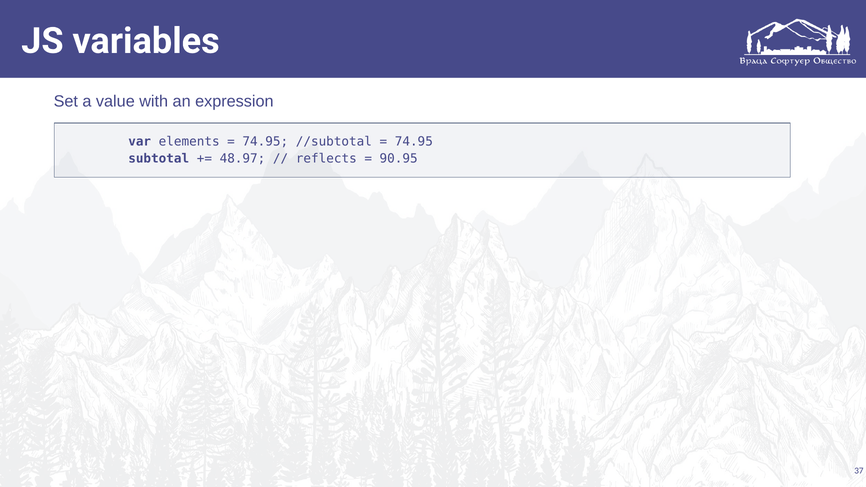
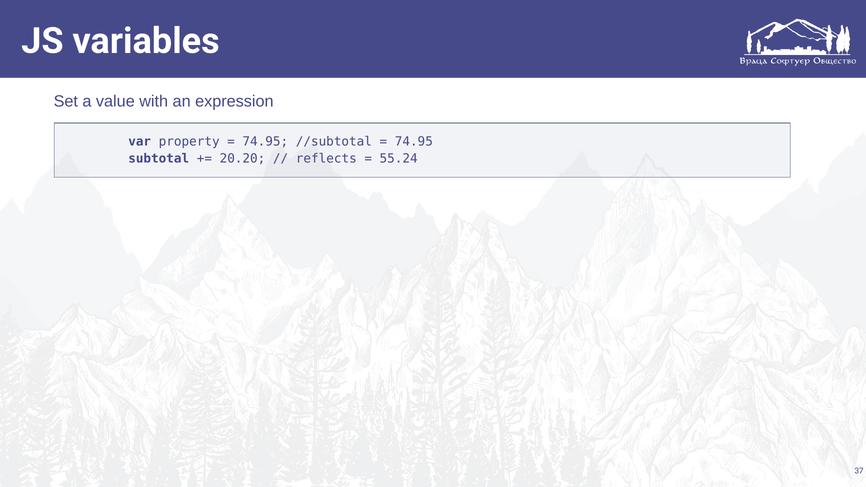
elements: elements -> property (189, 141)
48.97: 48.97 -> 20.20 (242, 159)
90.95: 90.95 -> 55.24 (399, 159)
